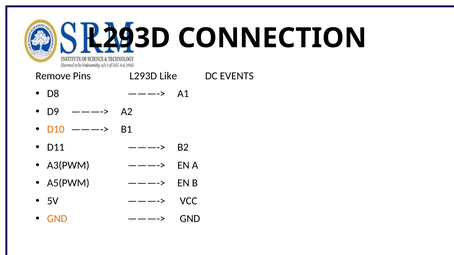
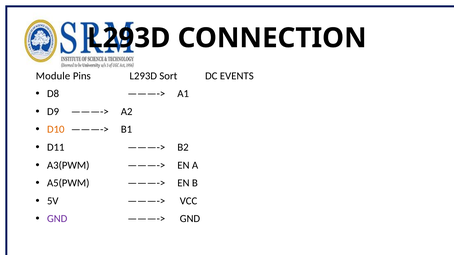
Remove: Remove -> Module (53, 76)
Like: Like -> Sort (168, 76)
GND colour: orange -> purple (57, 219)
